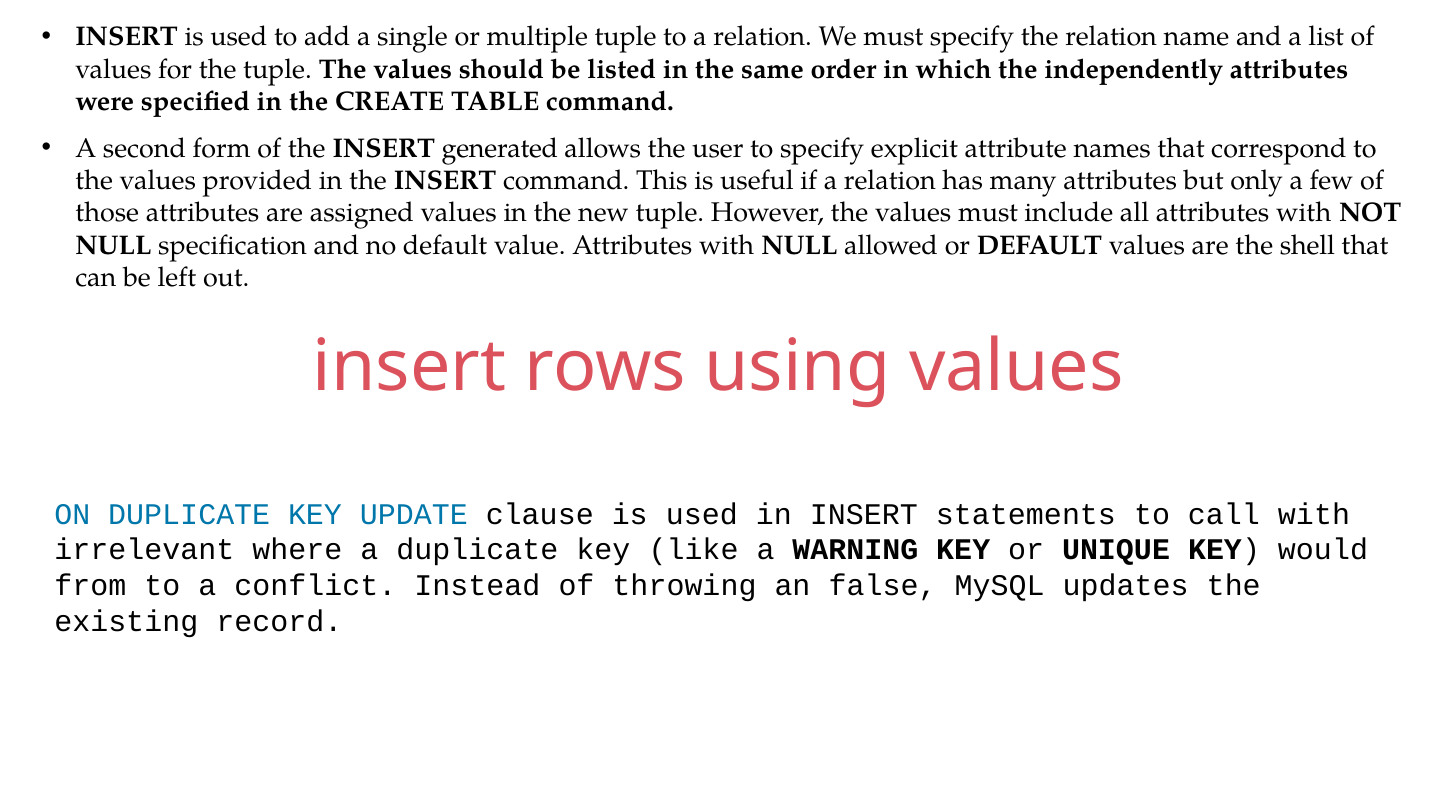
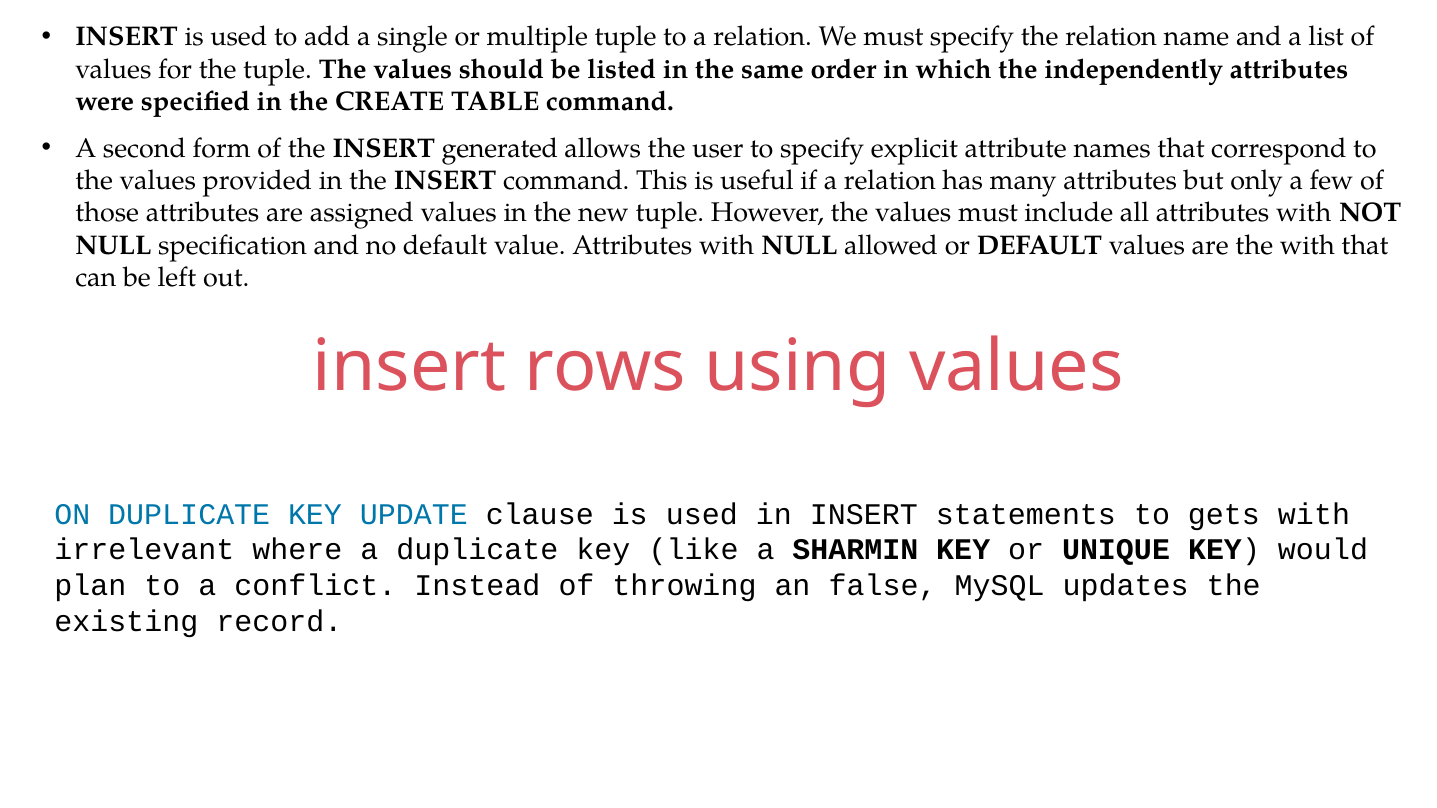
the shell: shell -> with (1307, 245)
call: call -> gets (1224, 514)
WARNING: WARNING -> SHARMIN (855, 550)
from: from -> plan (90, 586)
